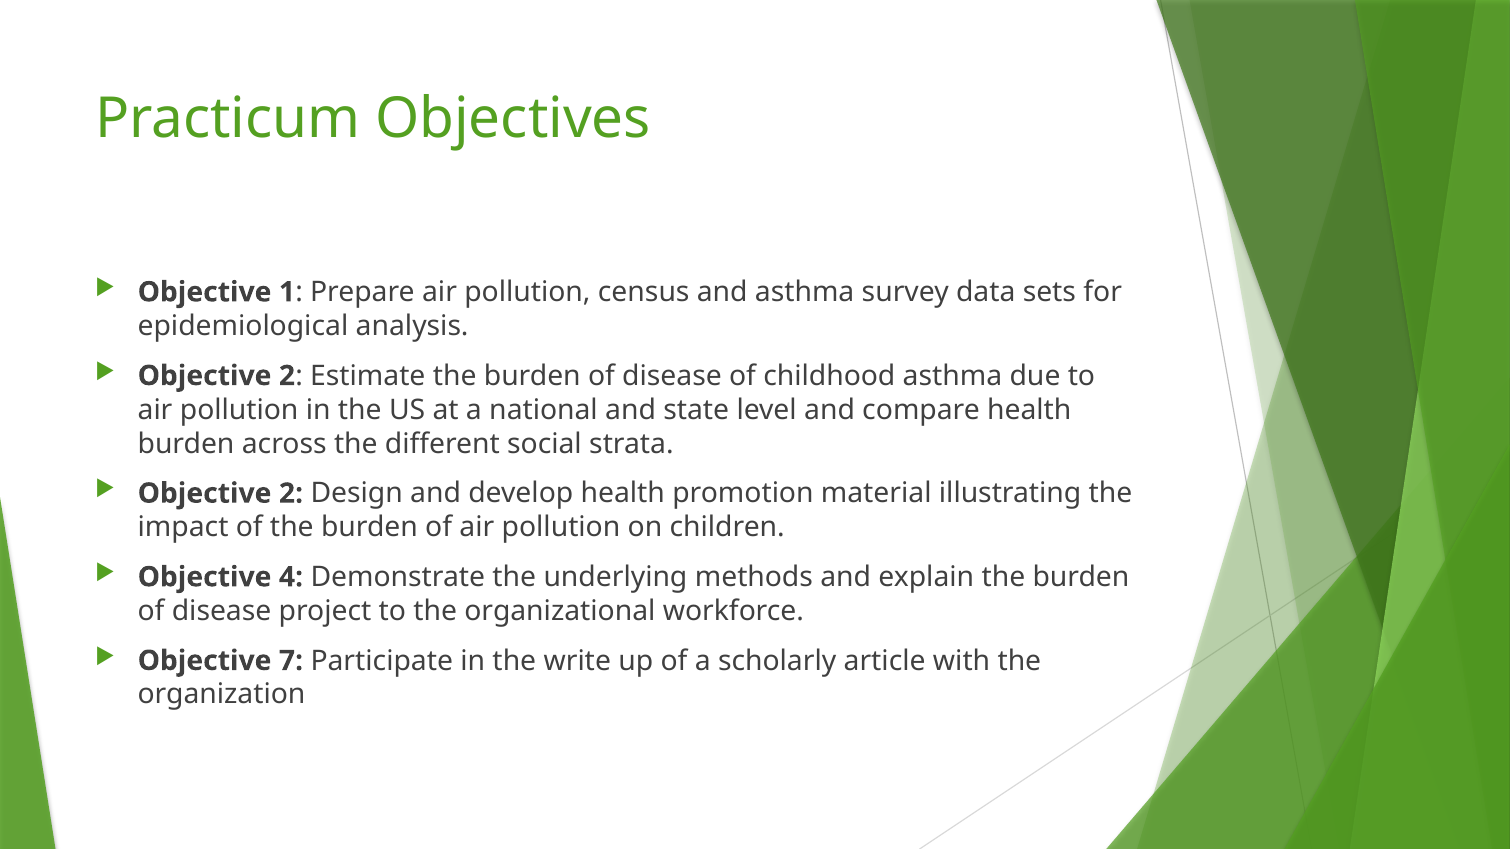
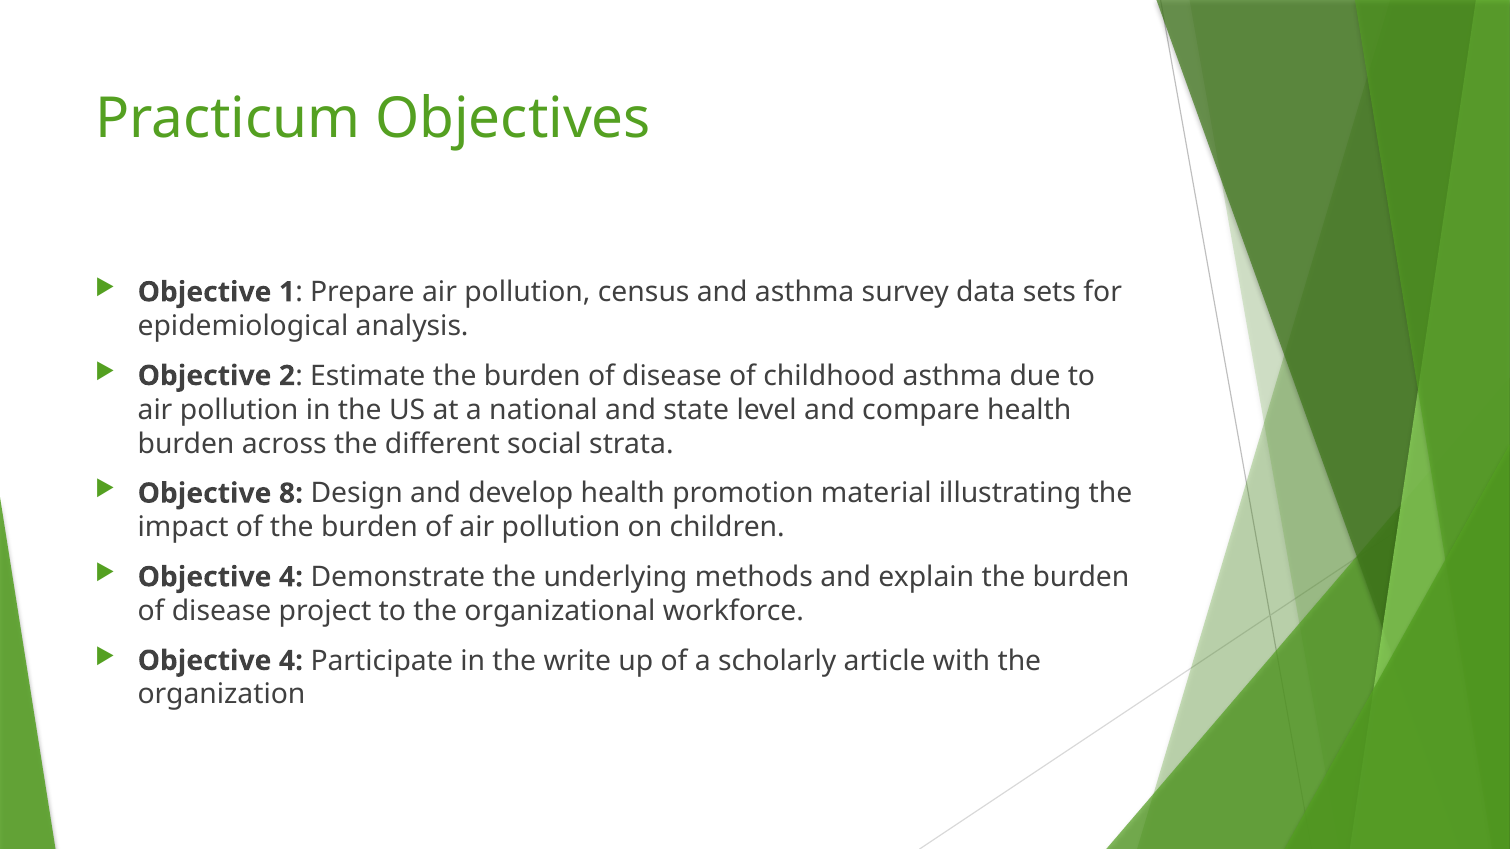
2: 2 -> 8 (291, 494)
7: 7 -> 4 (291, 661)
